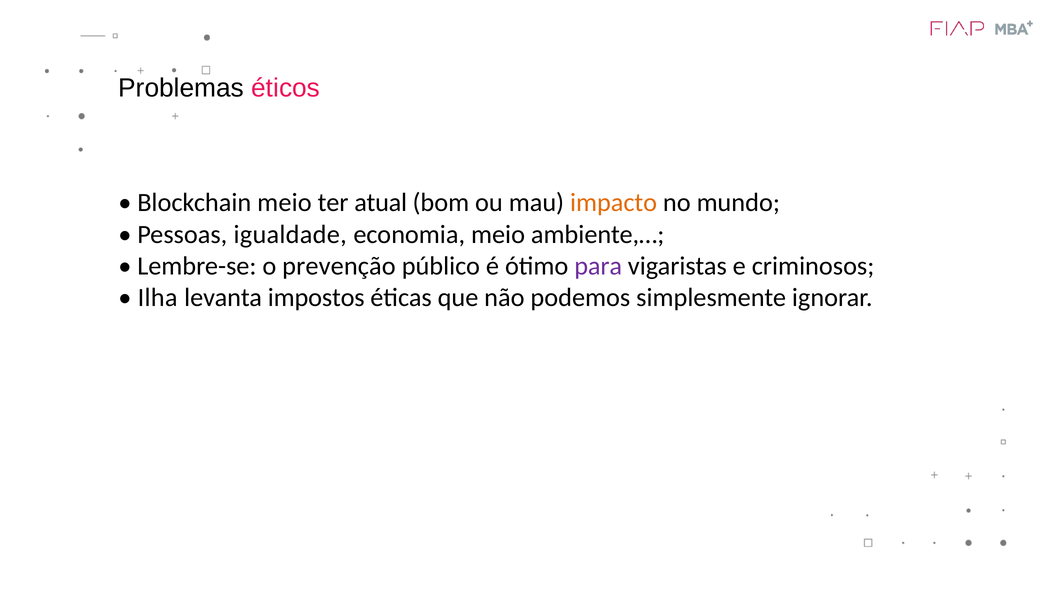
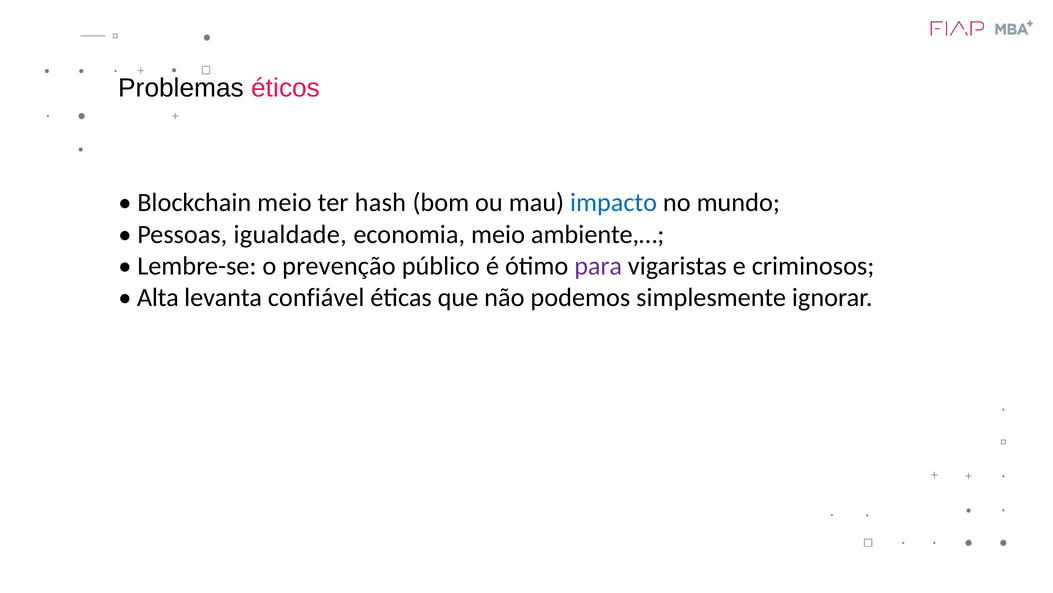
atual: atual -> hash (380, 203)
impacto colour: orange -> blue (614, 203)
Ilha: Ilha -> Alta (158, 298)
impostos: impostos -> confiável (316, 298)
